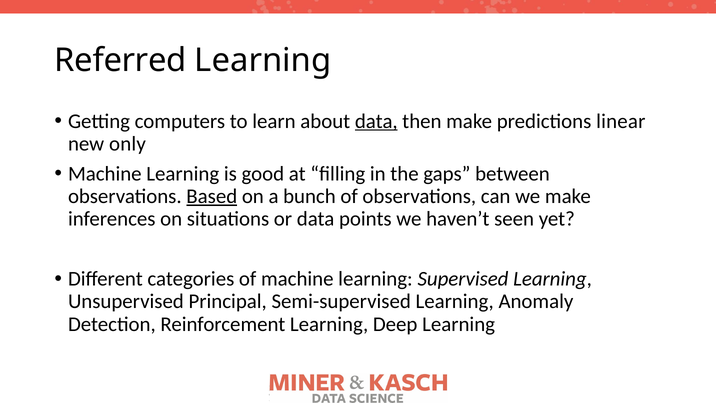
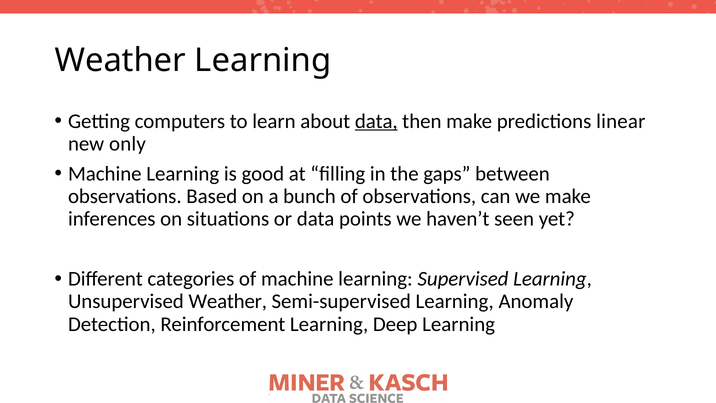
Referred: Referred -> Weather (120, 60)
Based underline: present -> none (212, 196)
Unsupervised Principal: Principal -> Weather (228, 301)
